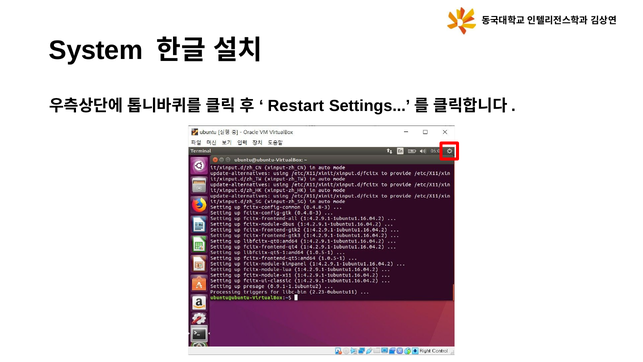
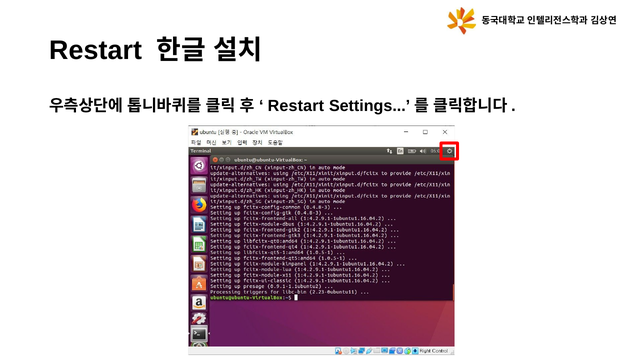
System: System -> Restart (96, 51)
